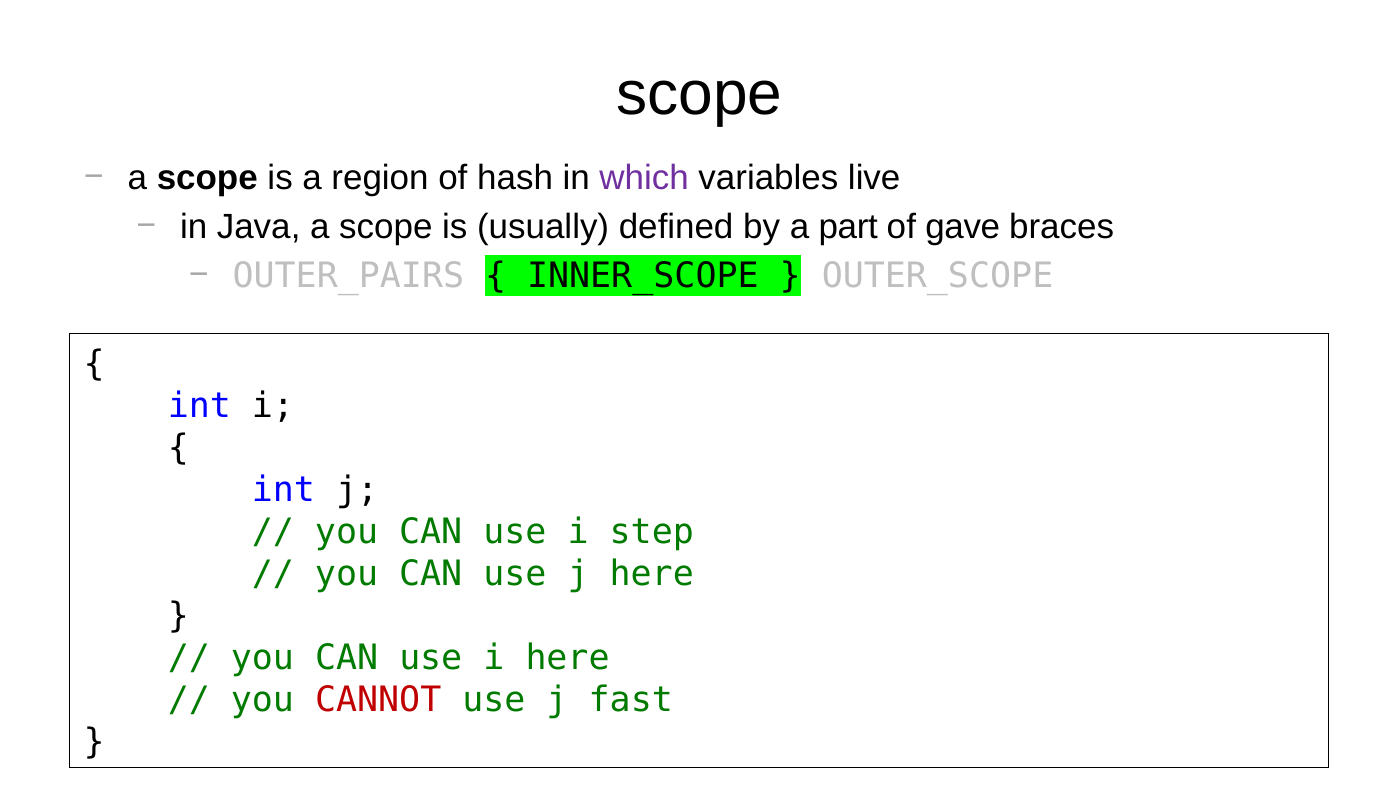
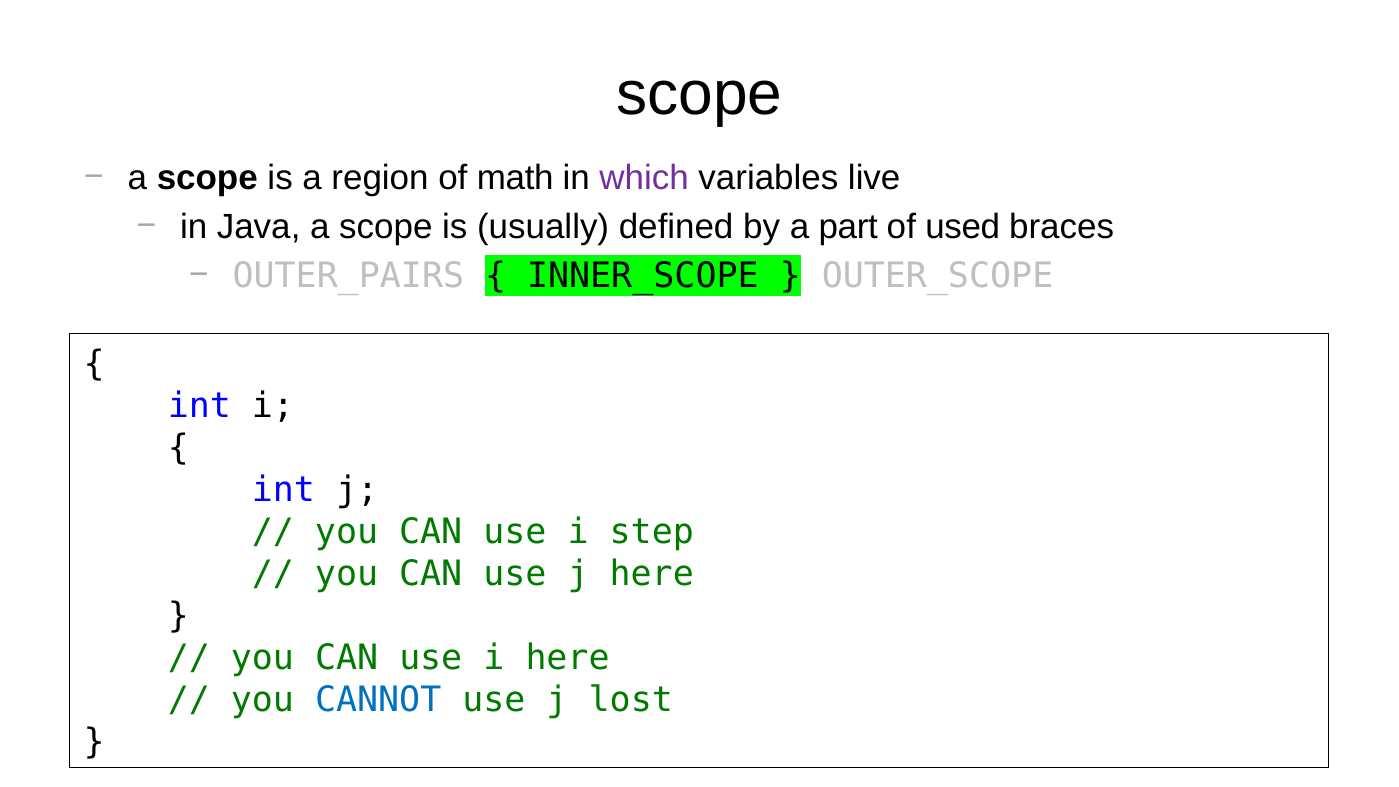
hash: hash -> math (515, 178)
gave: gave -> used (963, 227)
CANNOT colour: red -> blue (378, 700)
fast: fast -> lost (631, 700)
